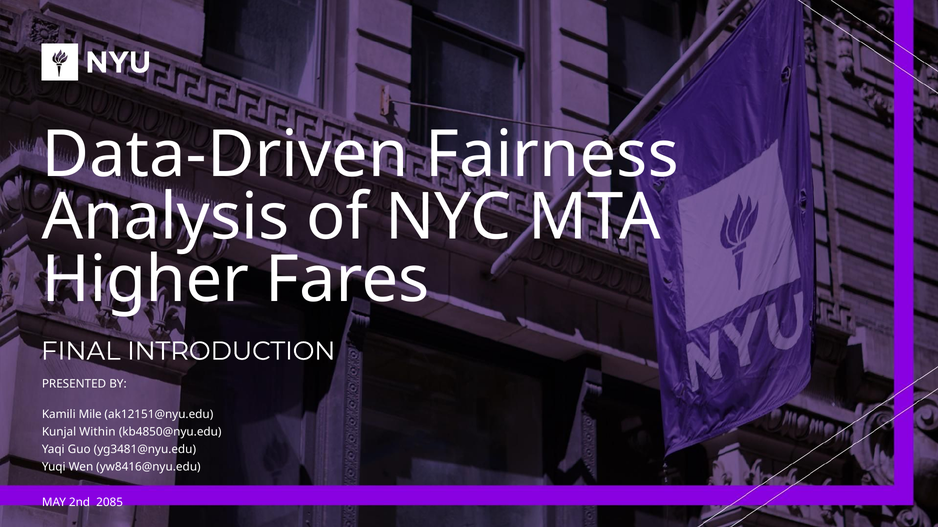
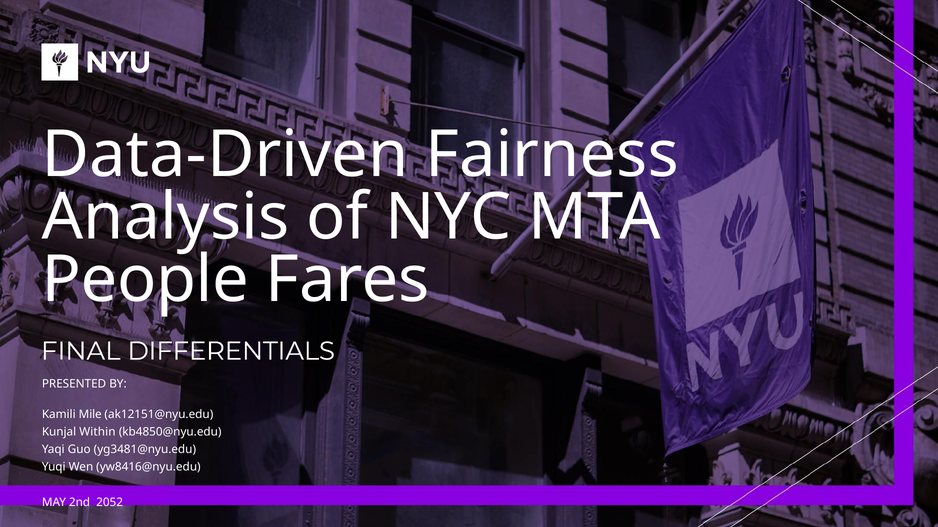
Higher: Higher -> People (145, 280)
INTRODUCTION: INTRODUCTION -> DIFFERENTIALS (231, 352)
2085: 2085 -> 2052 (110, 503)
